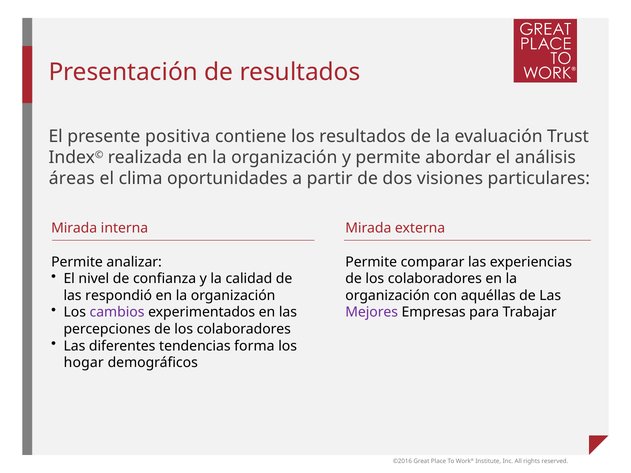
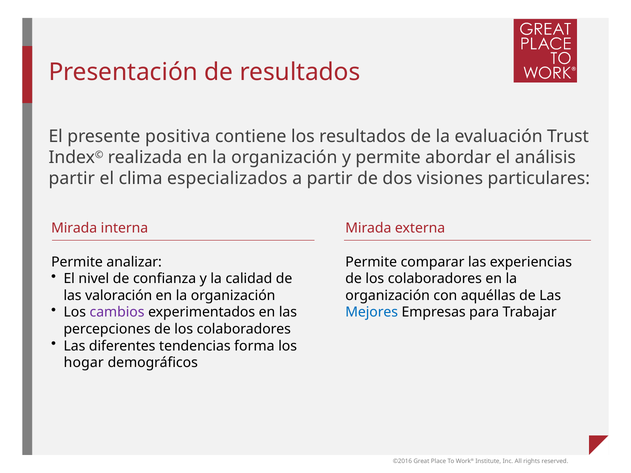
áreas: áreas -> partir (72, 179)
oportunidades: oportunidades -> especializados (227, 179)
respondió: respondió -> valoración (119, 296)
Mejores colour: purple -> blue (372, 313)
